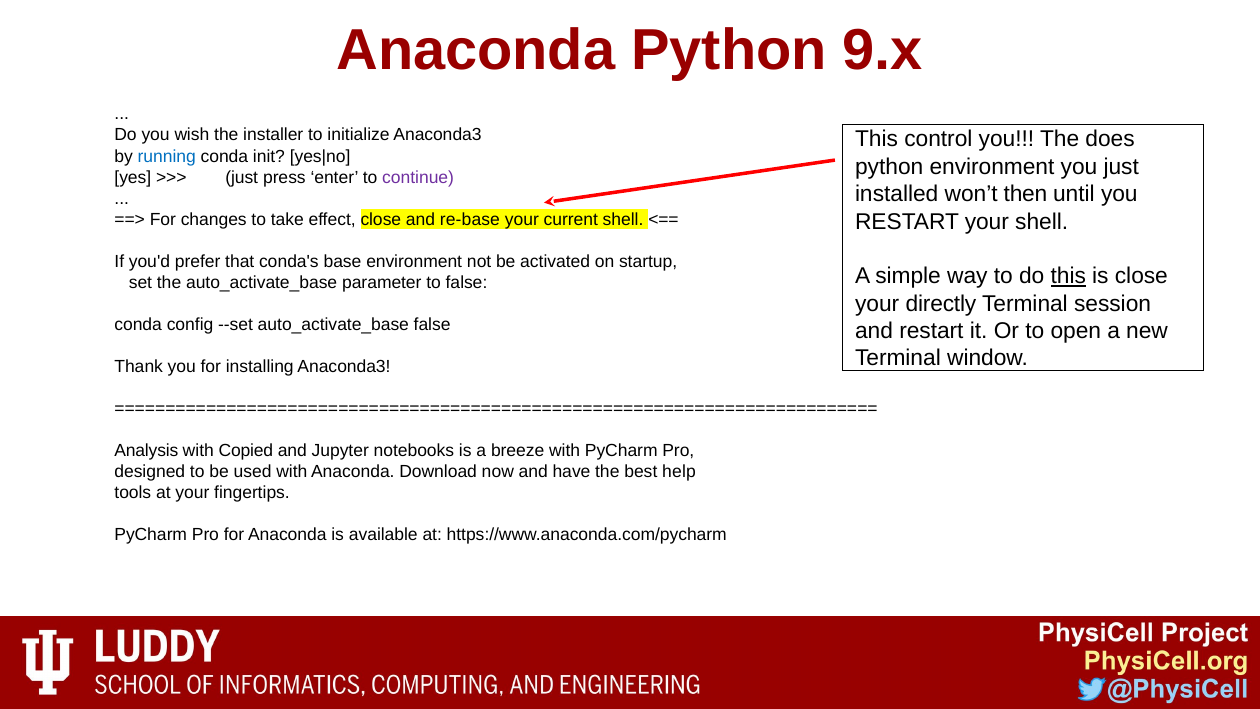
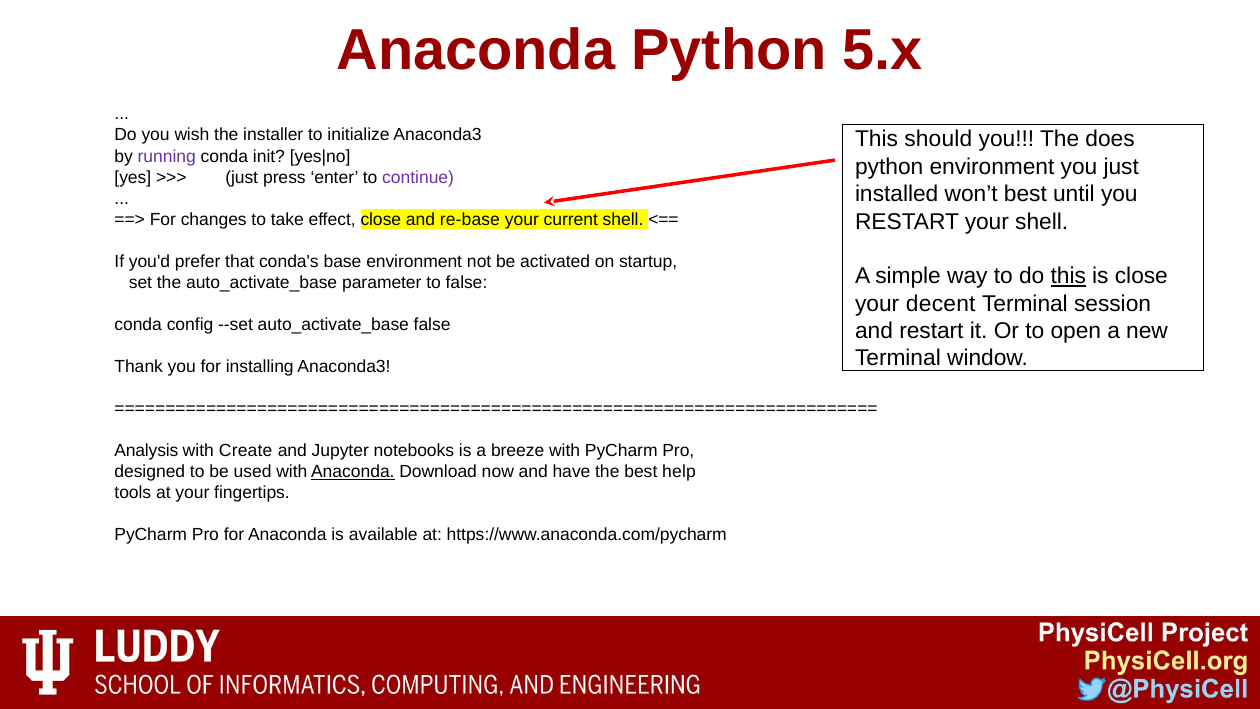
9.x: 9.x -> 5.x (883, 51)
control: control -> should (938, 139)
running colour: blue -> purple (167, 156)
won’t then: then -> best (1025, 194)
directly: directly -> decent (941, 303)
Copied: Copied -> Create (246, 451)
Anaconda underline: none -> present (353, 472)
